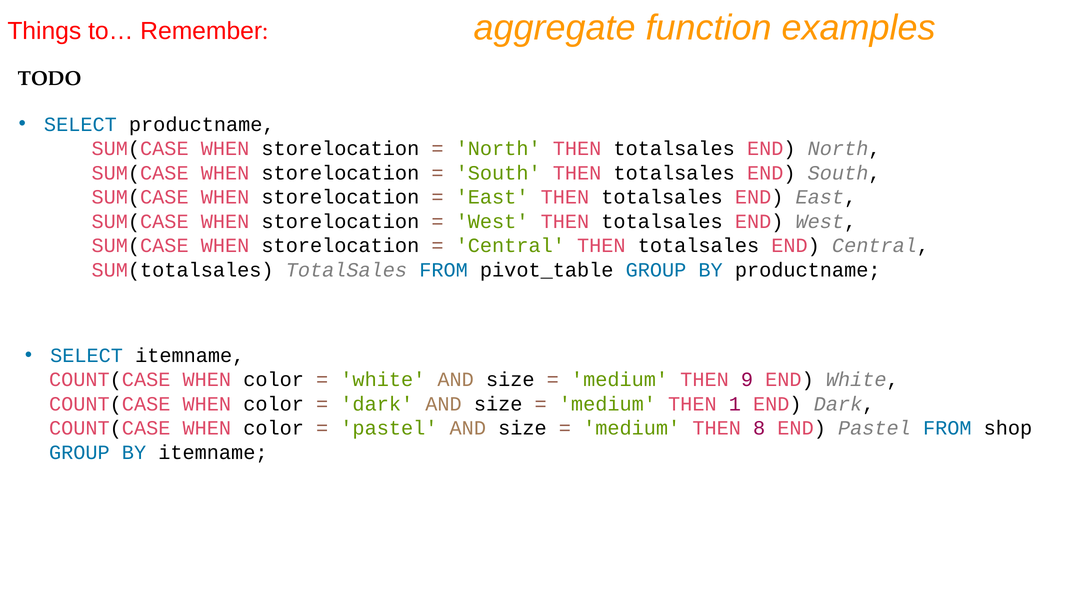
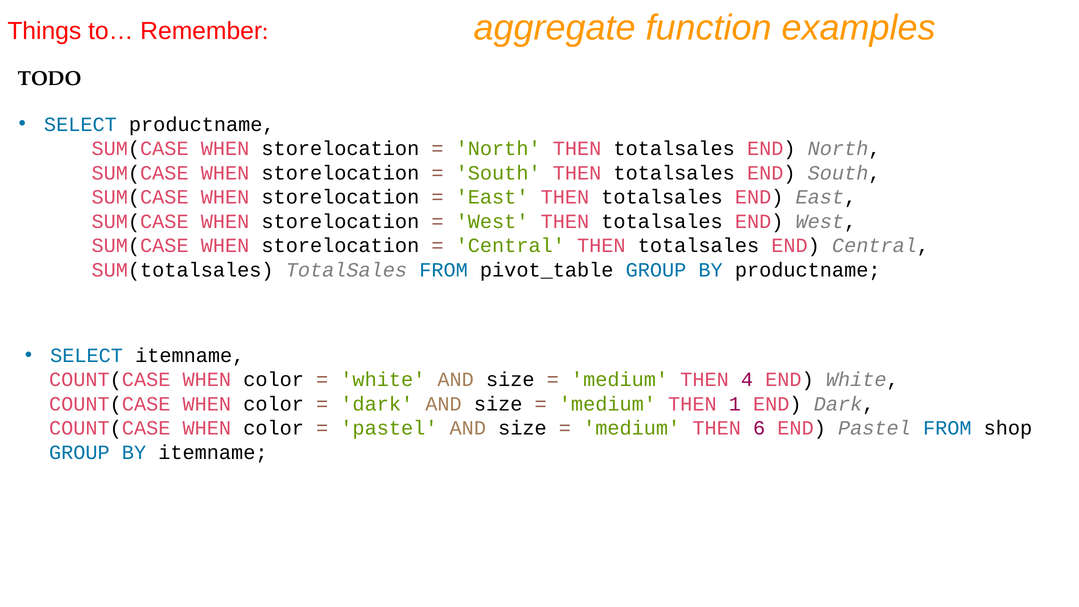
9: 9 -> 4 (747, 380)
8: 8 -> 6 (759, 428)
